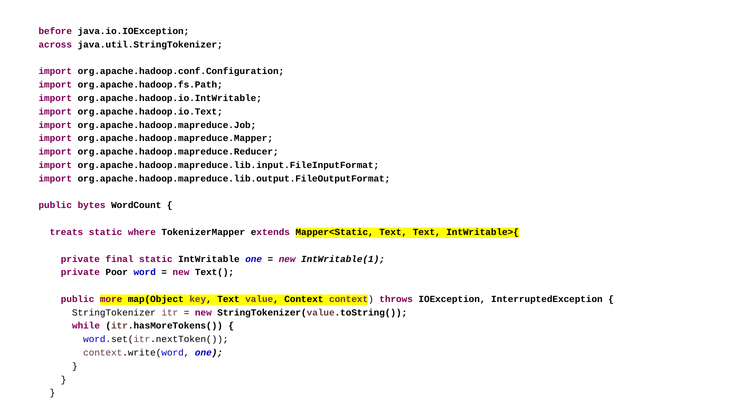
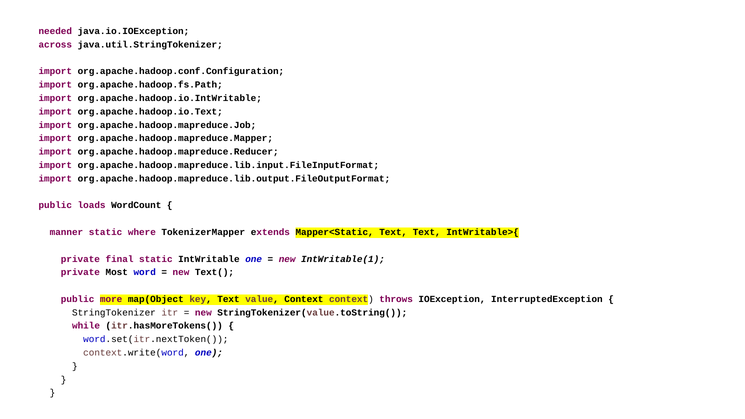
before: before -> needed (55, 31)
bytes: bytes -> loads (92, 205)
treats: treats -> manner (66, 232)
Poor: Poor -> Most (117, 272)
